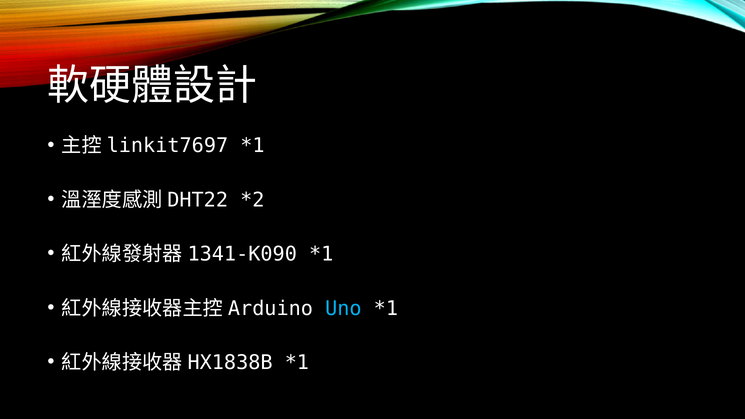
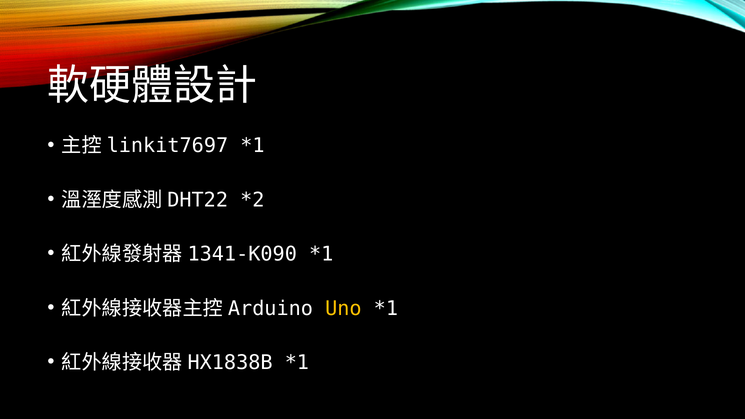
Uno colour: light blue -> yellow (343, 308)
